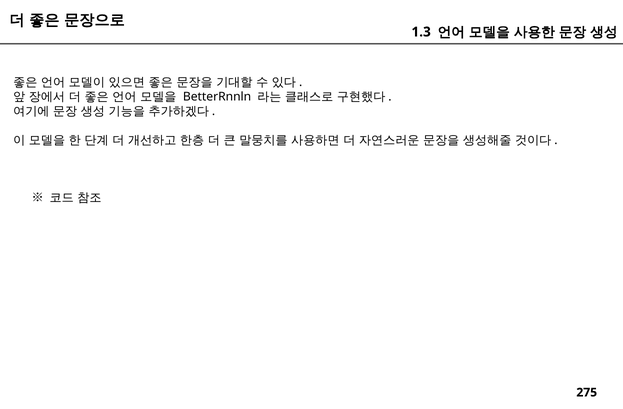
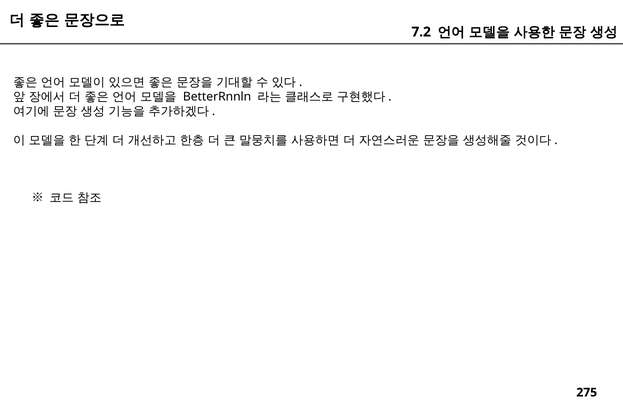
1.3: 1.3 -> 7.2 (421, 32)
